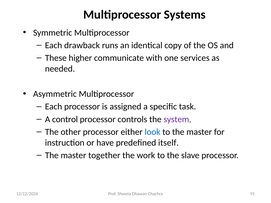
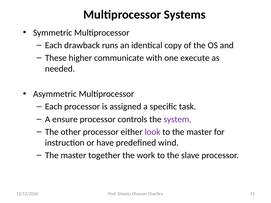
services: services -> execute (195, 58)
control: control -> ensure (65, 119)
look colour: blue -> purple (153, 132)
itself: itself -> wind (168, 143)
